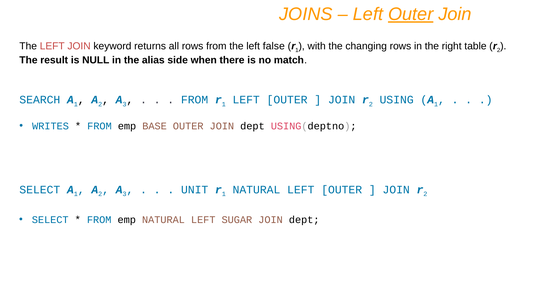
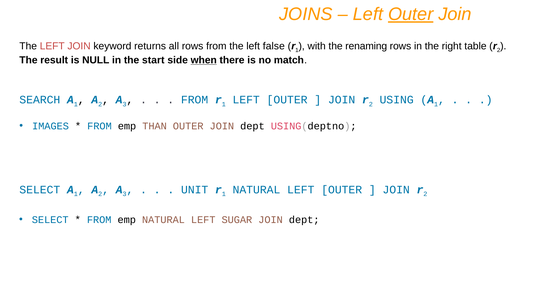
changing: changing -> renaming (366, 46)
alias: alias -> start (153, 60)
when underline: none -> present (204, 60)
WRITES: WRITES -> IMAGES (51, 126)
BASE: BASE -> THAN (155, 126)
